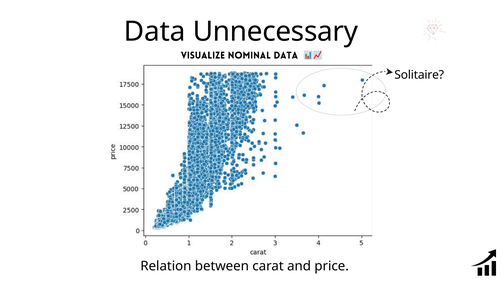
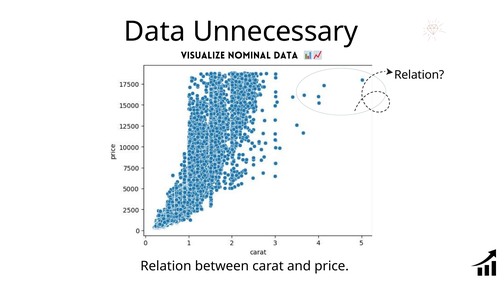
Solitaire: Solitaire -> Relation (419, 75)
